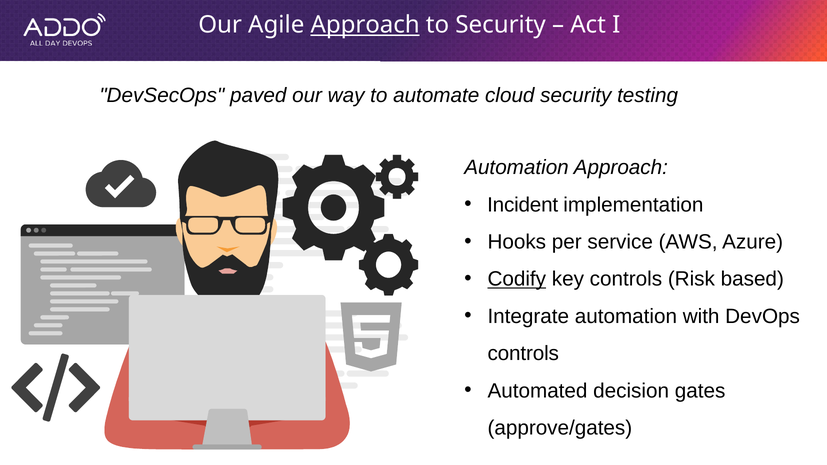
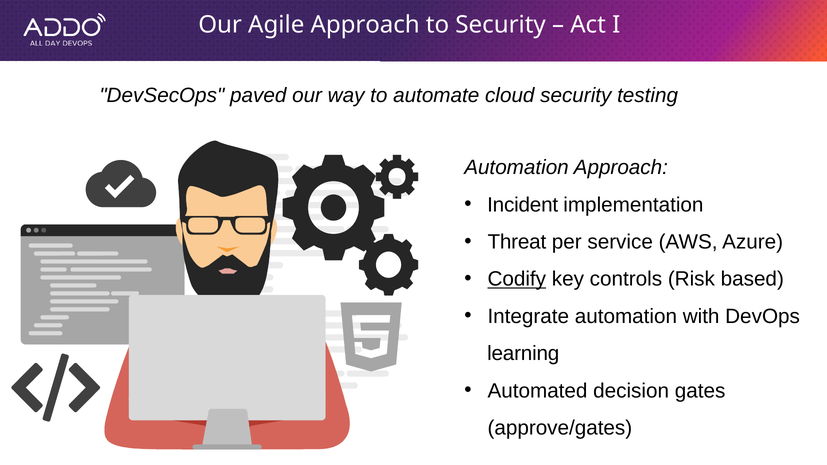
Approach underline: present -> none (365, 25)
Hooks: Hooks -> Threat (517, 242)
controls: controls -> learning (523, 354)
